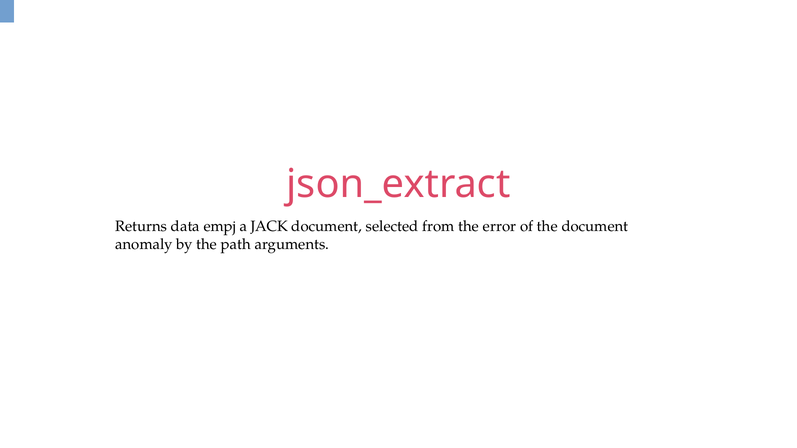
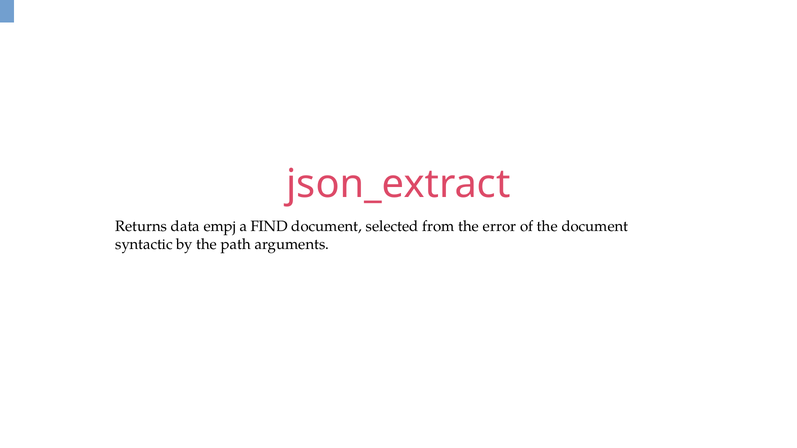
JACK: JACK -> FIND (269, 226)
anomaly: anomaly -> syntactic (144, 244)
